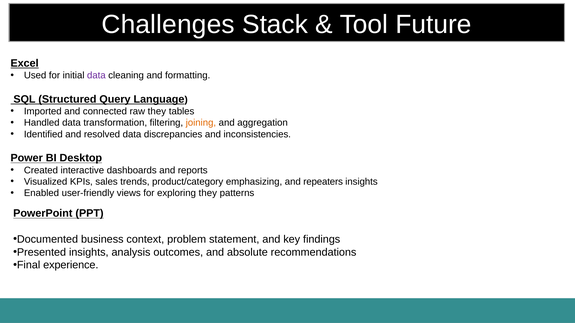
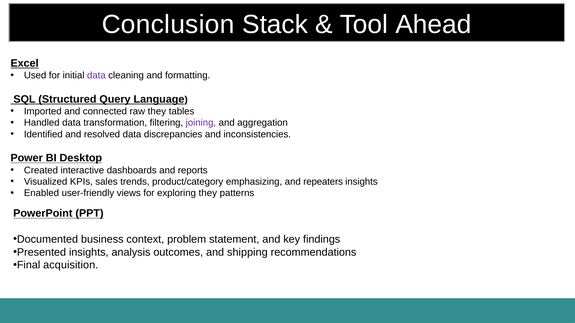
Challenges: Challenges -> Conclusion (168, 24)
Future: Future -> Ahead (433, 24)
joining colour: orange -> purple (201, 123)
absolute: absolute -> shipping (247, 253)
experience: experience -> acquisition (71, 265)
